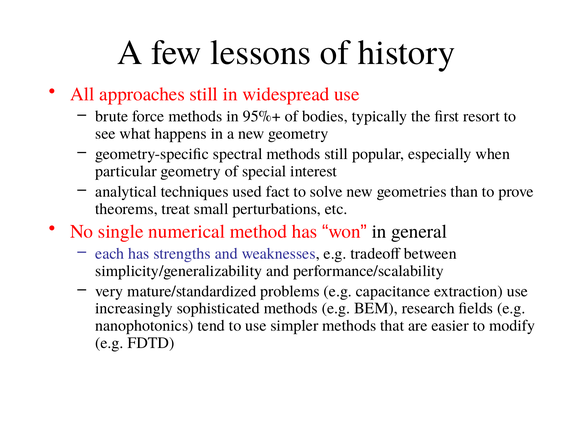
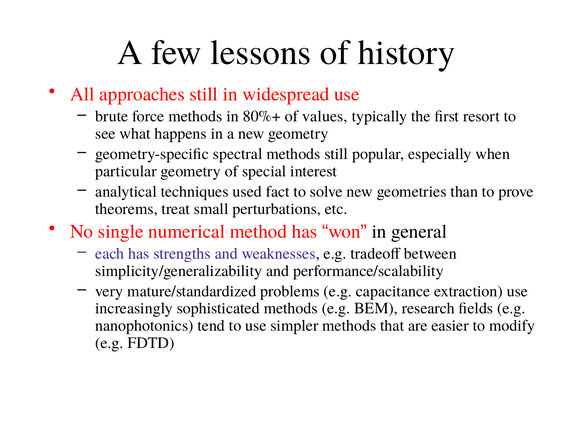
95%+: 95%+ -> 80%+ (262, 116)
bodies: bodies -> values (325, 116)
